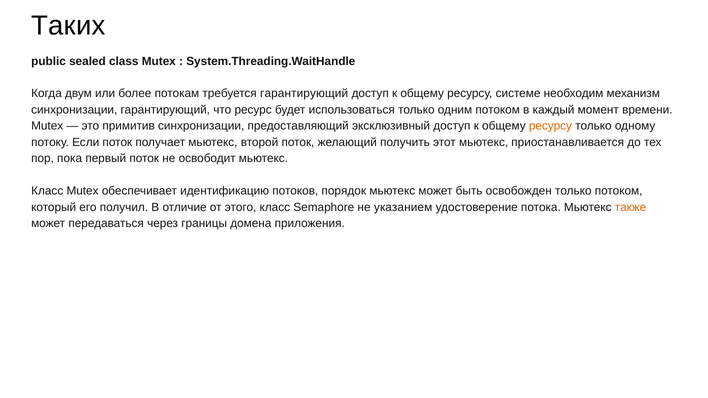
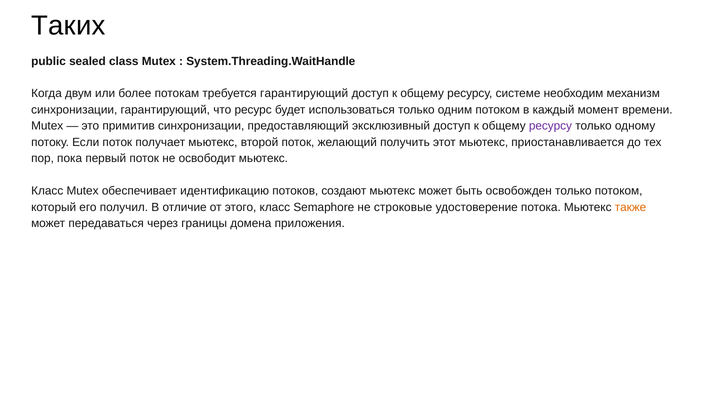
ресурсу colour: orange -> purple (550, 126)
порядок: порядок -> создают (344, 191)
указанием: указанием -> строковые (403, 207)
